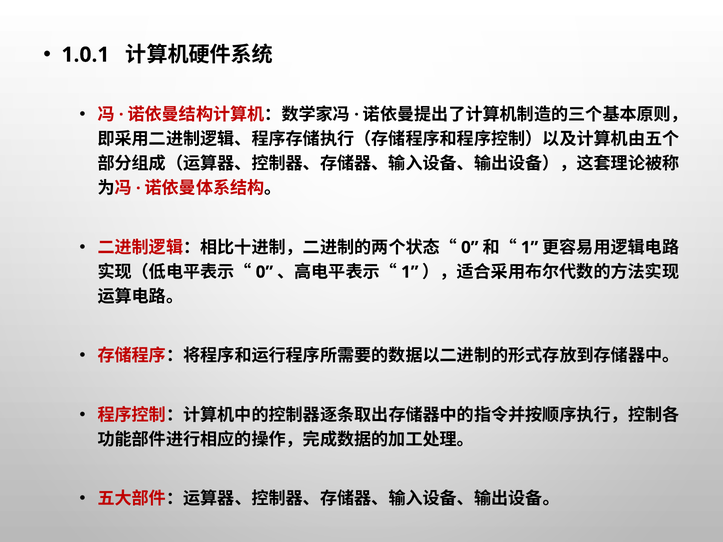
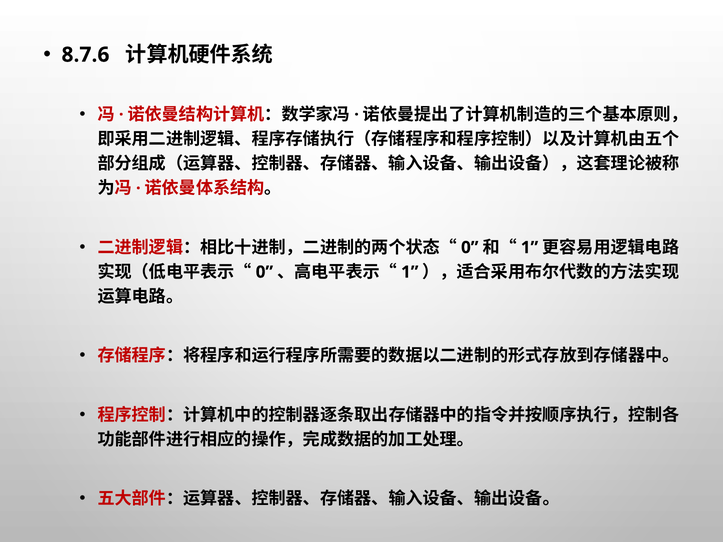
1.0.1: 1.0.1 -> 8.7.6 (85, 55)
